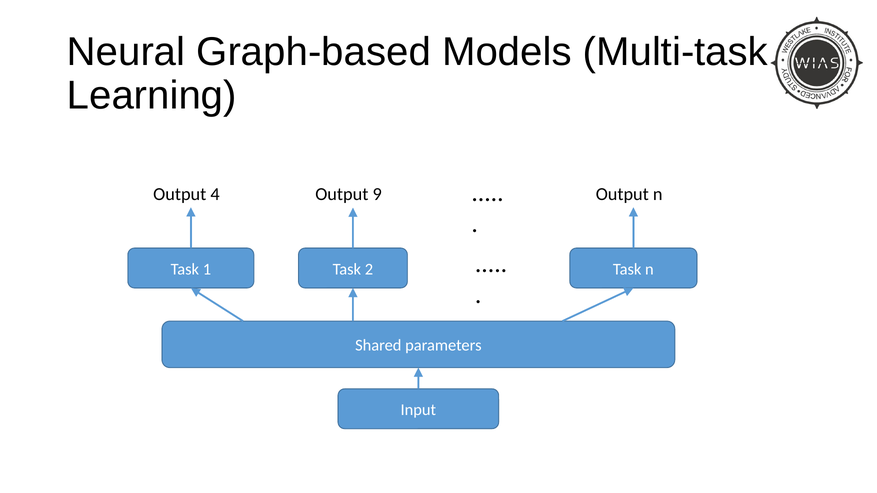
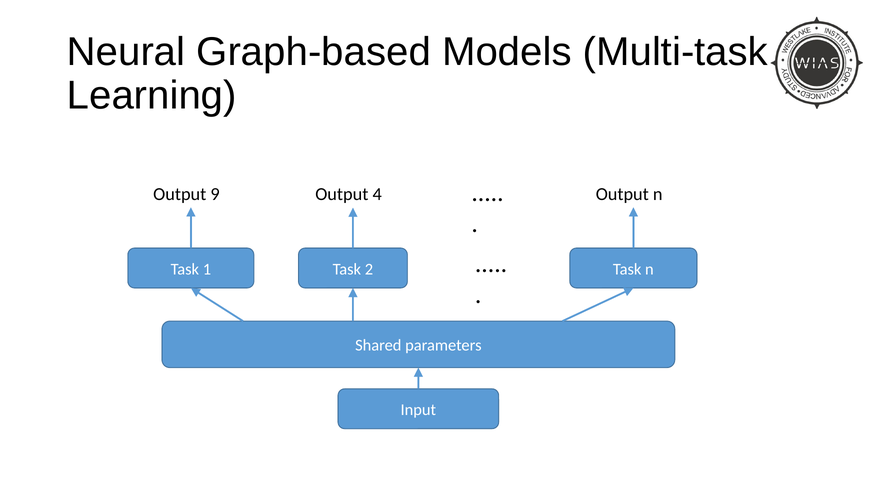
4: 4 -> 9 (215, 195)
9: 9 -> 4 (377, 195)
